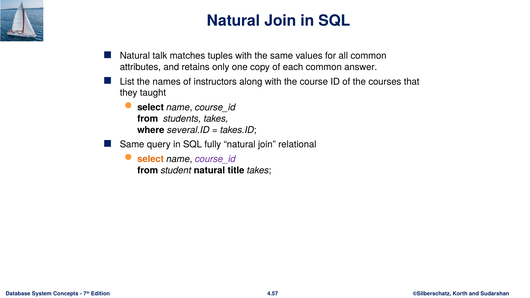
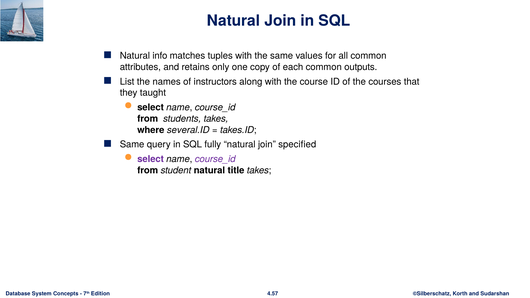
talk: talk -> info (160, 56)
answer: answer -> outputs (361, 67)
relational: relational -> specified (297, 145)
select colour: orange -> purple (151, 159)
